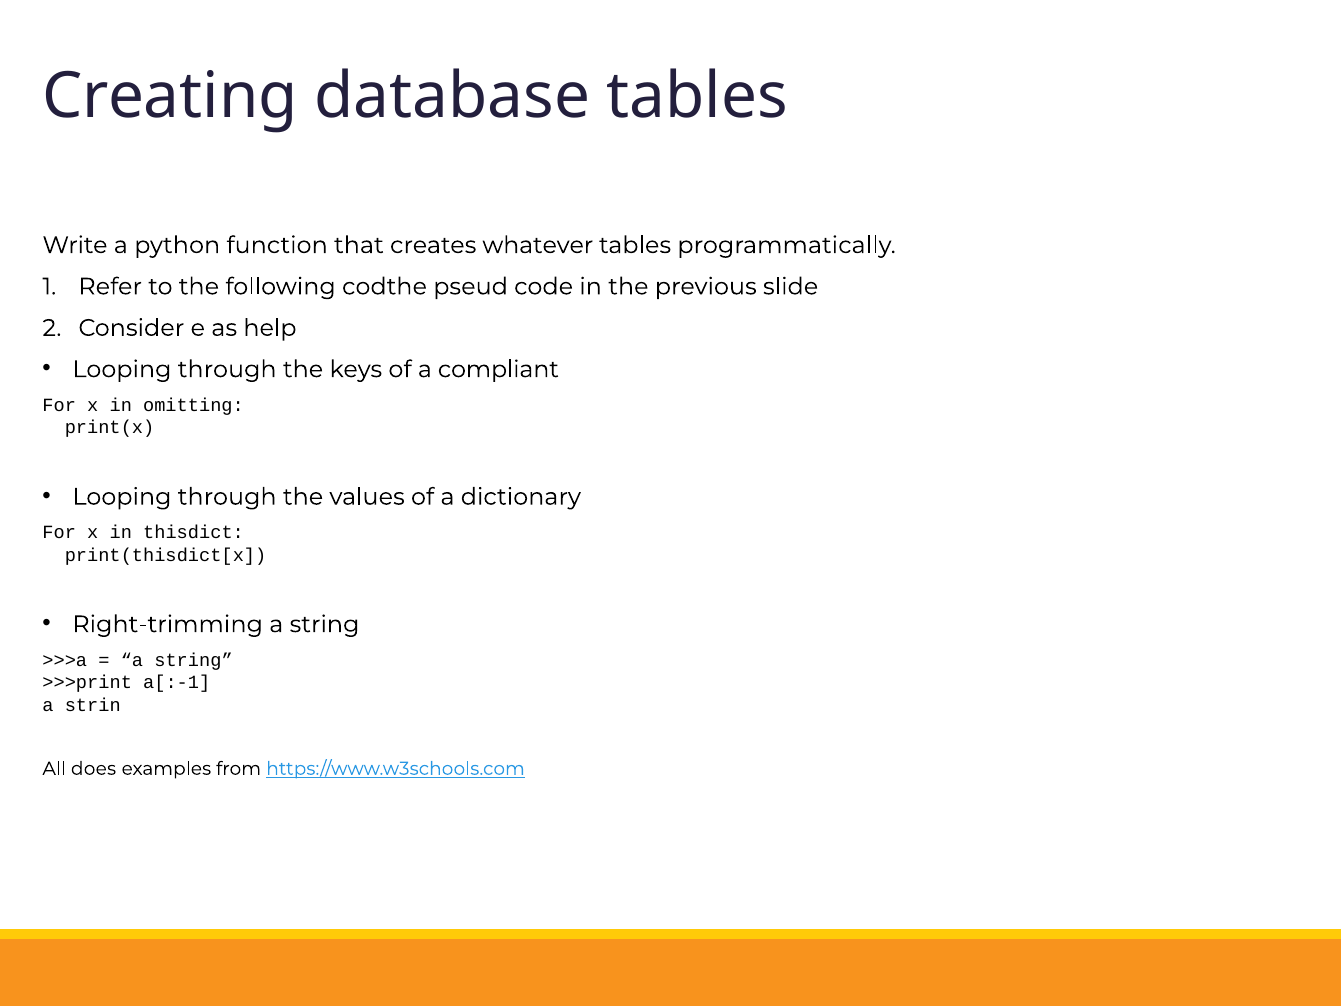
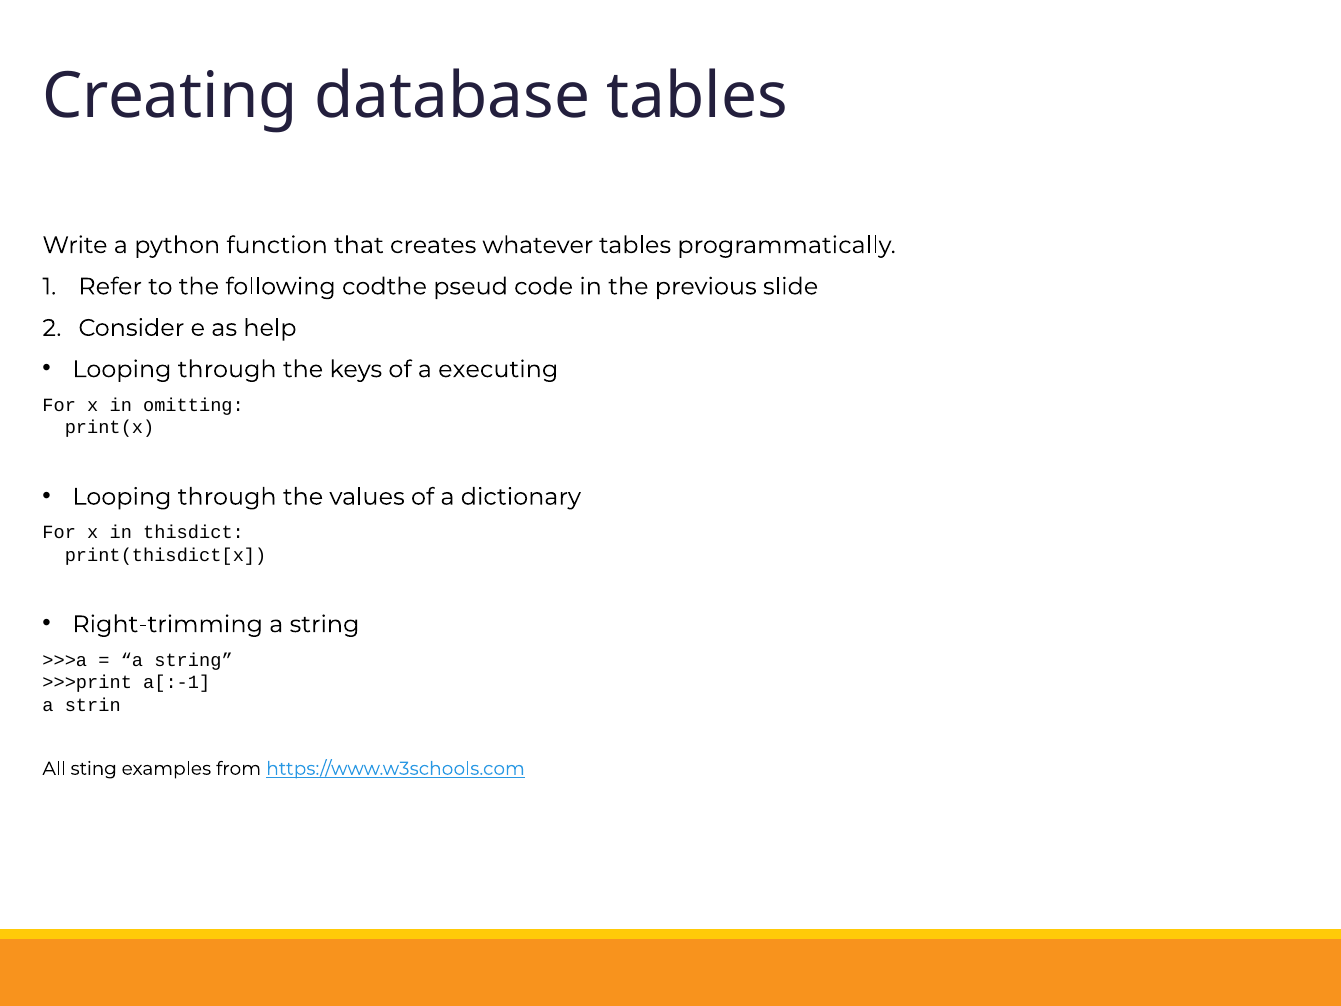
compliant: compliant -> executing (498, 369)
does: does -> sting (94, 768)
